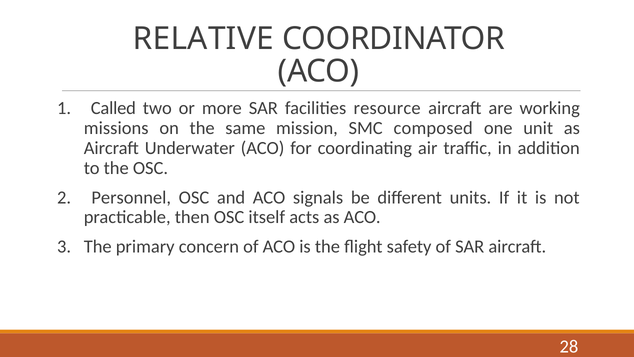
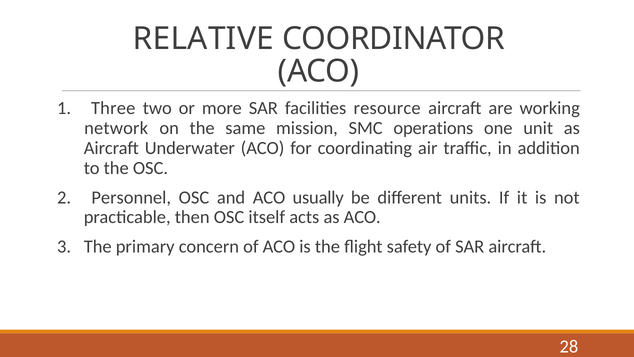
Called: Called -> Three (113, 108)
missions: missions -> network (116, 128)
composed: composed -> operations (433, 128)
signals: signals -> usually (318, 197)
